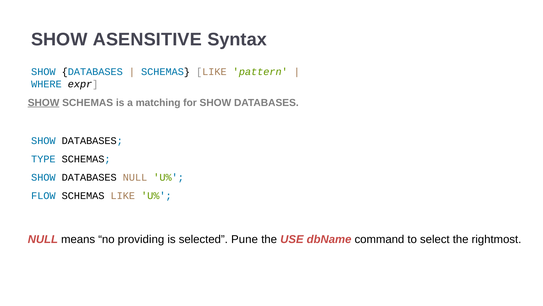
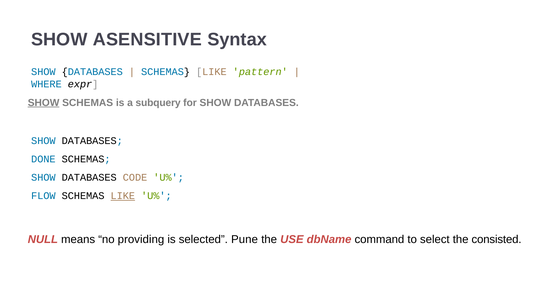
matching: matching -> subquery (158, 103)
TYPE: TYPE -> DONE (43, 159)
DATABASES NULL: NULL -> CODE (135, 177)
LIKE underline: none -> present (123, 195)
rightmost: rightmost -> consisted (497, 239)
